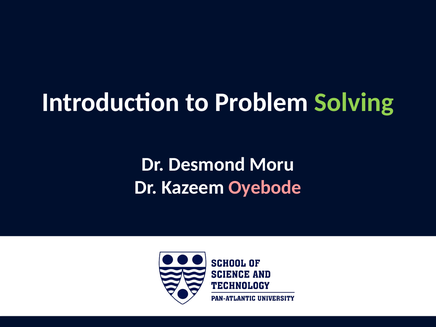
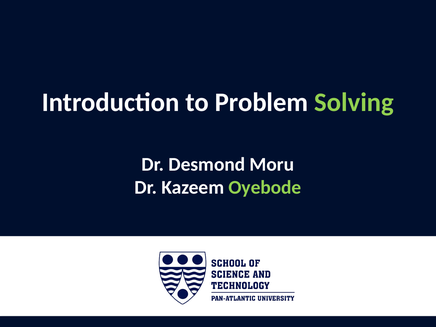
Oyebode colour: pink -> light green (265, 188)
